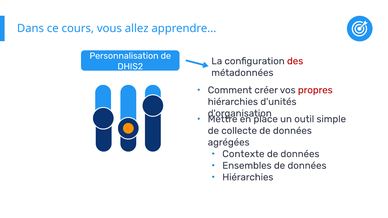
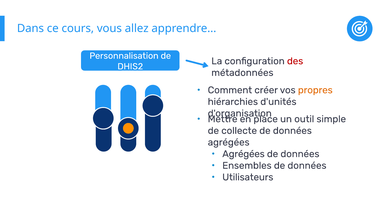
propres colour: red -> orange (315, 90)
Contexte: Contexte -> Agrégées (243, 154)
Hiérarchies: Hiérarchies -> Utilisateurs (248, 177)
